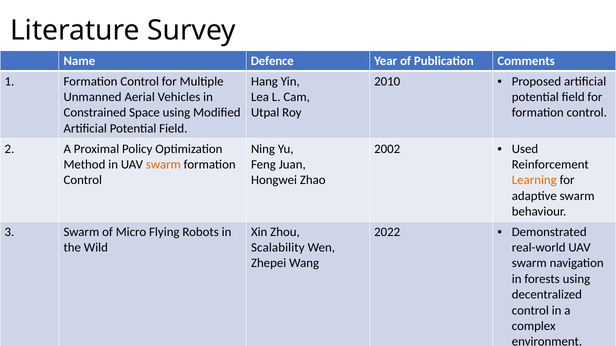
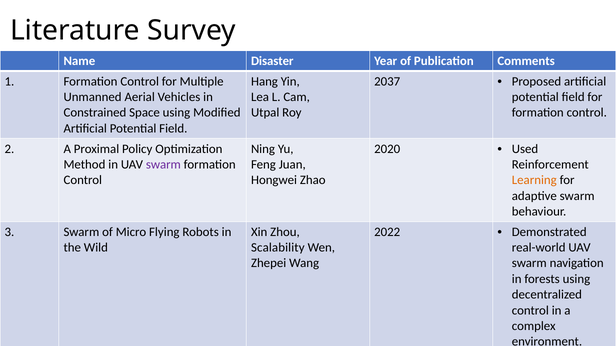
Defence: Defence -> Disaster (272, 61)
2010: 2010 -> 2037 (387, 81)
2002: 2002 -> 2020 (387, 149)
swarm colour: orange -> purple (163, 165)
